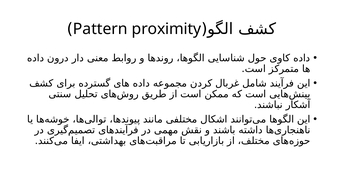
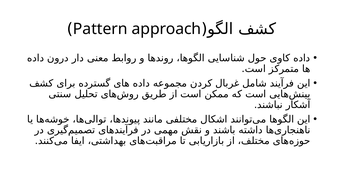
proximity: proximity -> approach (166, 29)
